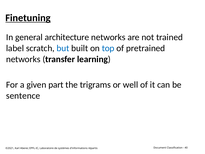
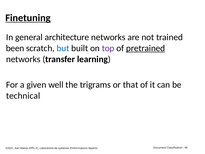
label: label -> been (15, 48)
top colour: blue -> purple (108, 48)
pretrained underline: none -> present (146, 48)
part: part -> well (56, 85)
well: well -> that (131, 85)
sentence: sentence -> technical (23, 96)
